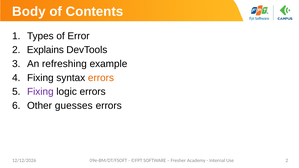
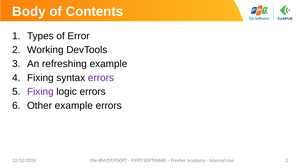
Explains: Explains -> Working (45, 50)
errors colour: orange -> purple (101, 78)
Other guesses: guesses -> example (74, 106)
